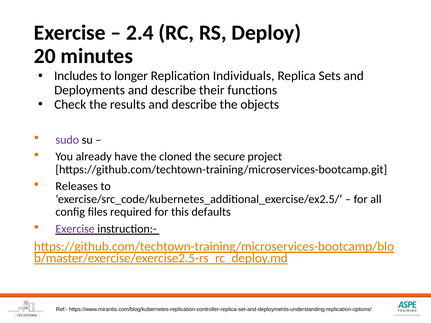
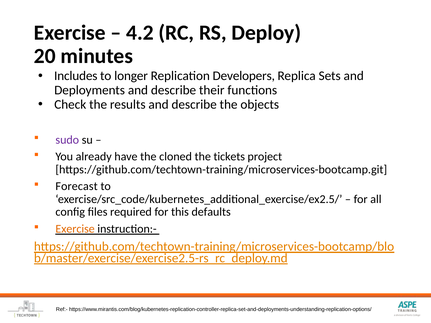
2.4: 2.4 -> 4.2 (140, 33)
Individuals: Individuals -> Developers (244, 76)
secure: secure -> tickets (229, 157)
Releases: Releases -> Forecast (77, 186)
Exercise colour: purple -> orange (75, 229)
